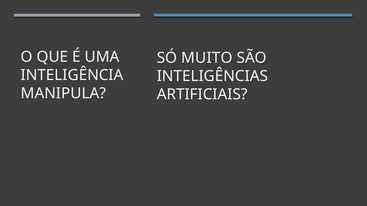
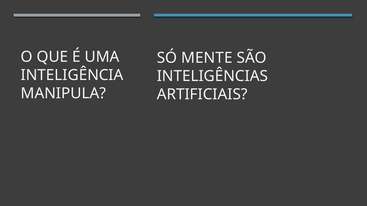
MUITO: MUITO -> MENTE (207, 58)
